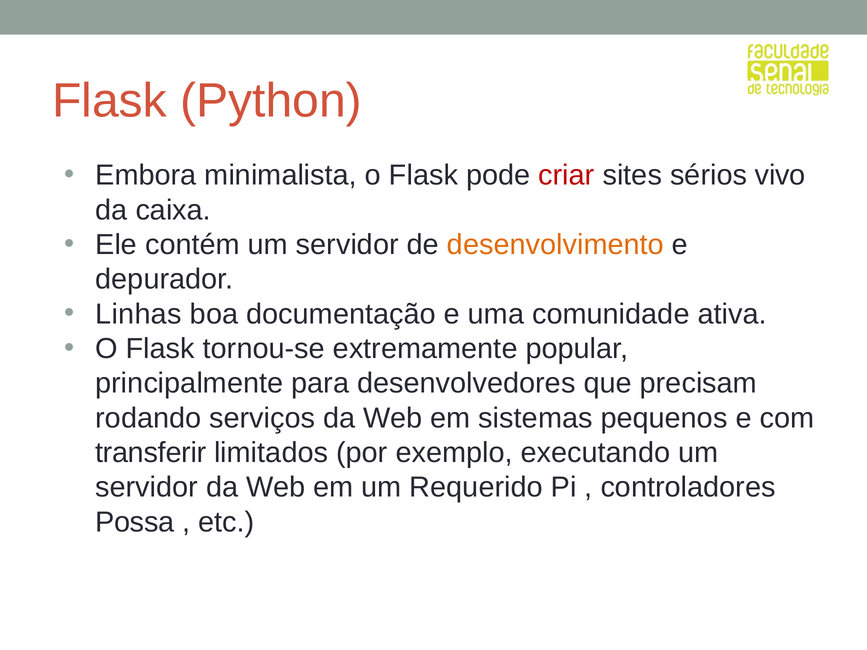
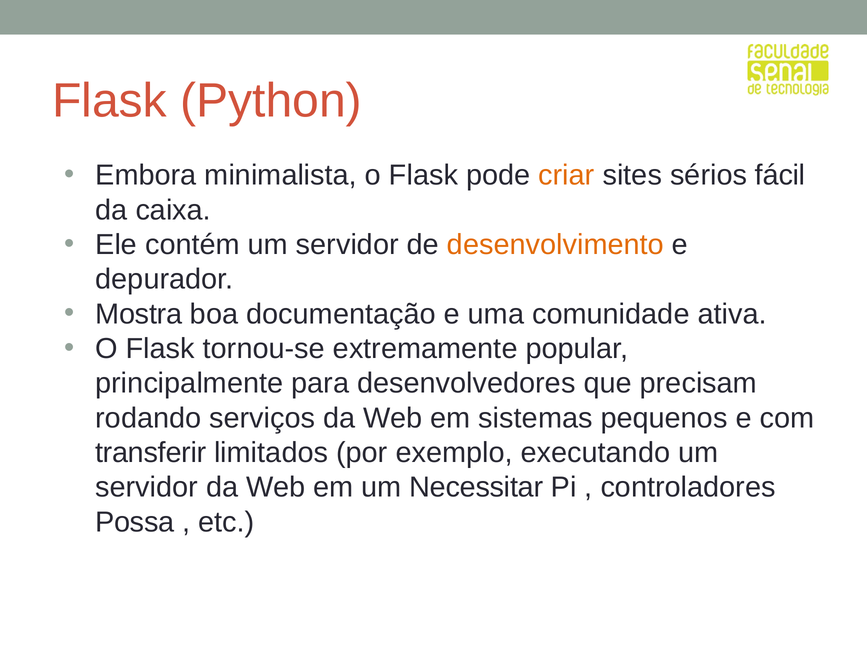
criar colour: red -> orange (566, 175)
vivo: vivo -> fácil (780, 175)
Linhas: Linhas -> Mostra (139, 314)
Requerido: Requerido -> Necessitar (476, 488)
